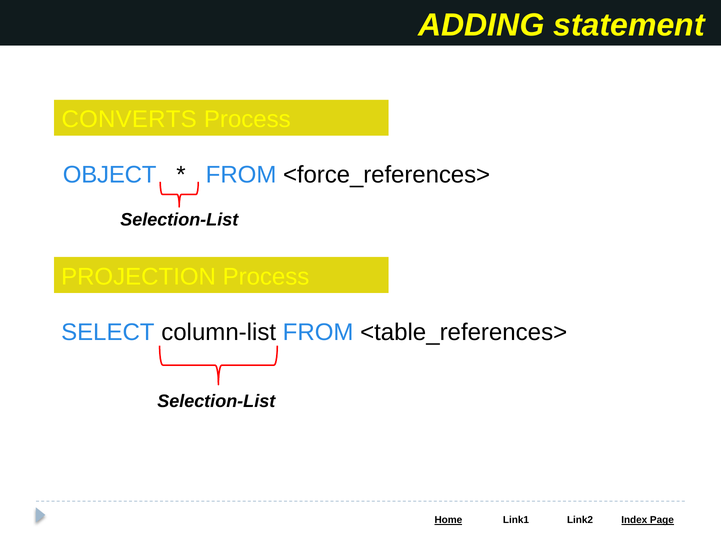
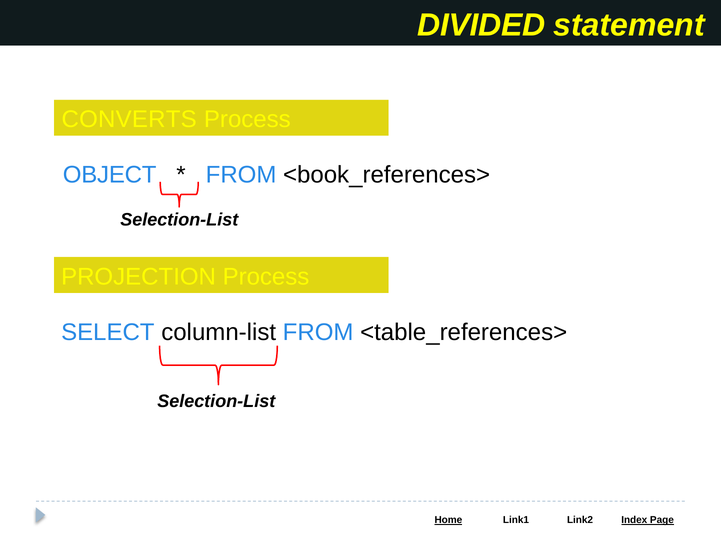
ADDING: ADDING -> DIVIDED (481, 25)
<force_references>: <force_references> -> <book_references> (387, 175)
